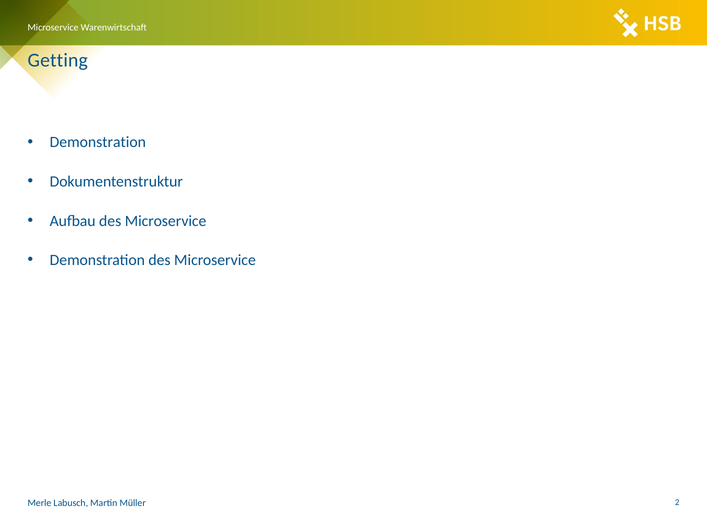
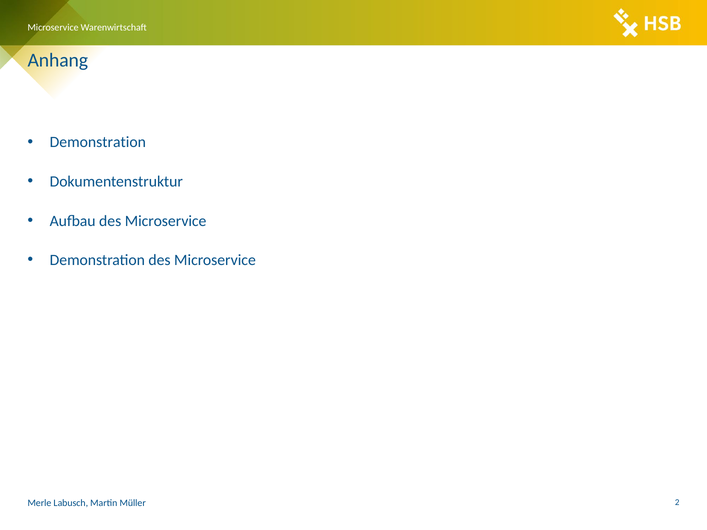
Getting: Getting -> Anhang (58, 60)
